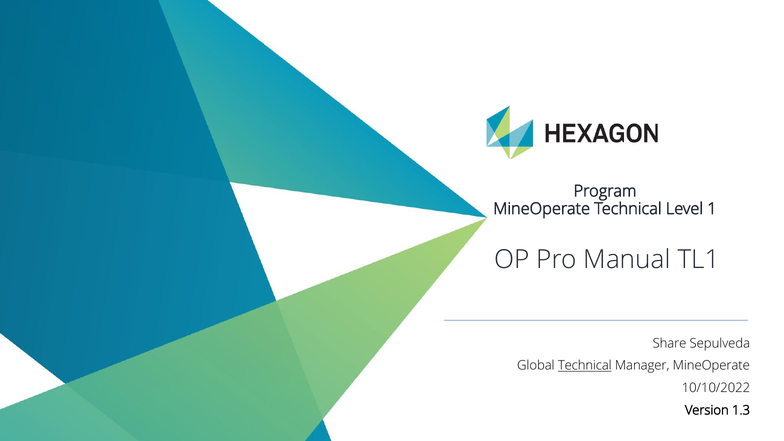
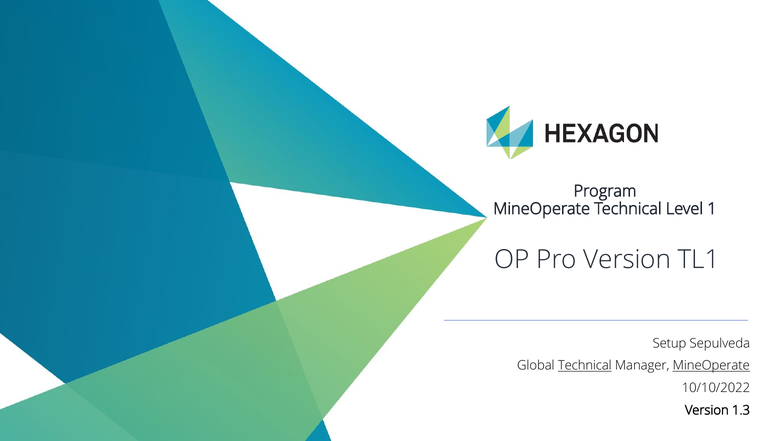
Pro Manual: Manual -> Version (627, 260)
Share: Share -> Setup (669, 343)
MineOperate underline: none -> present (711, 366)
